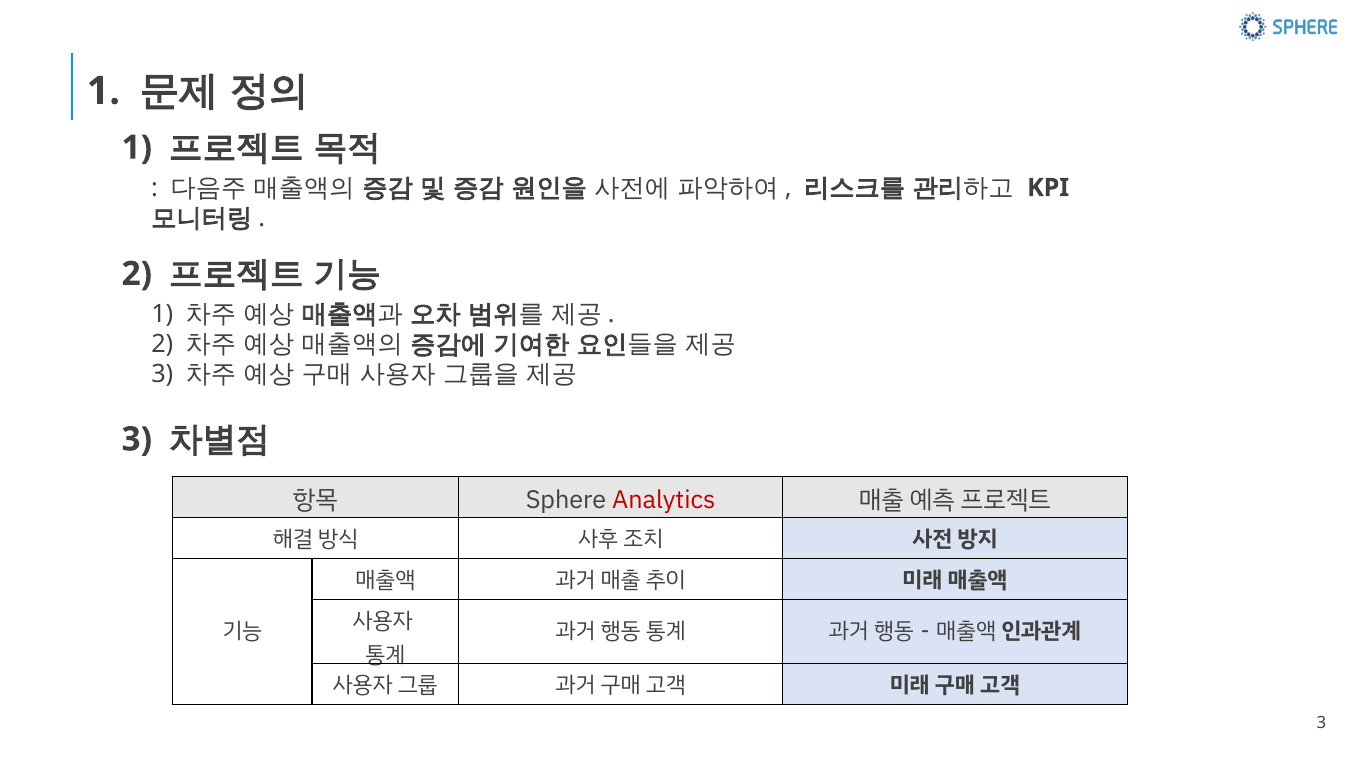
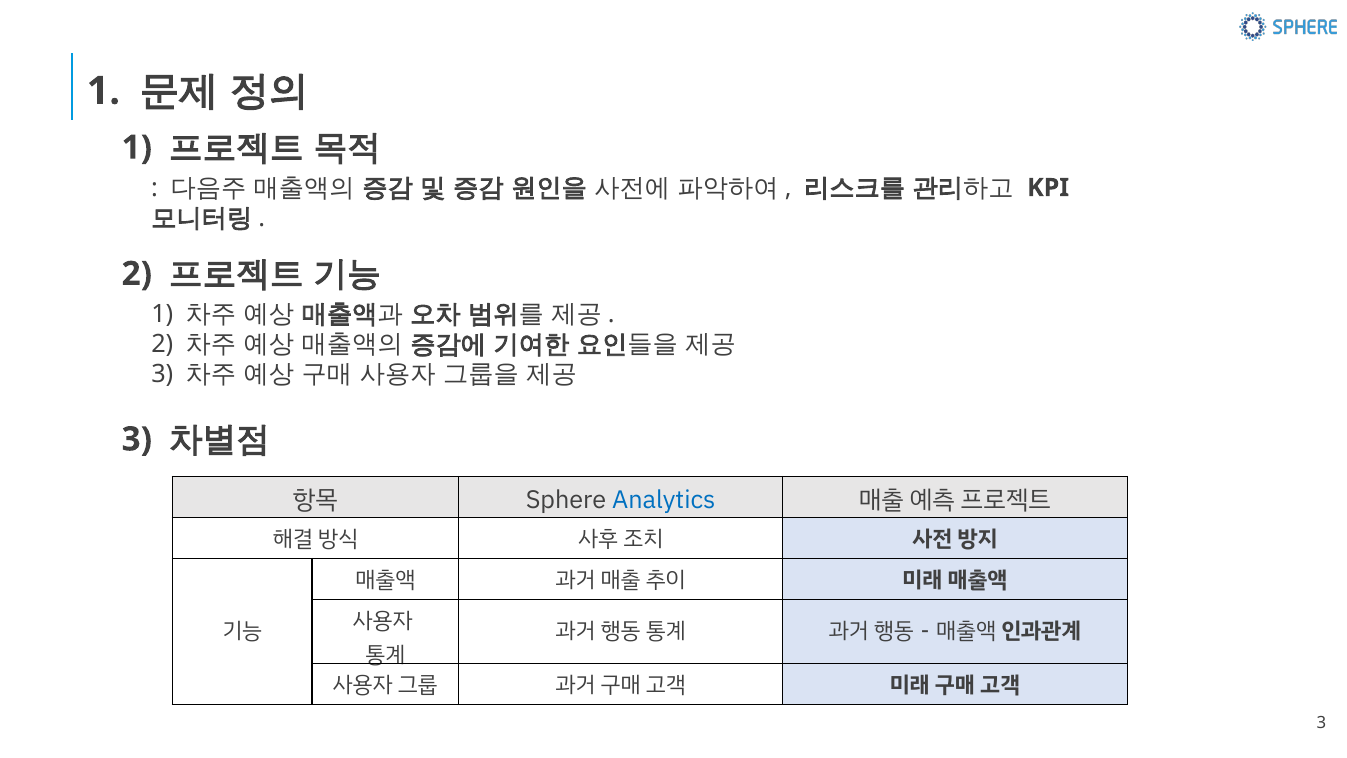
Analytics colour: red -> blue (664, 500)
